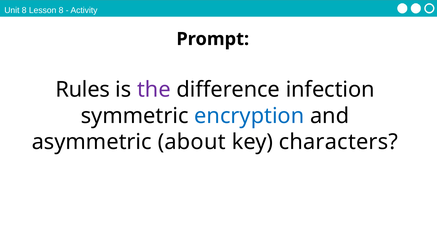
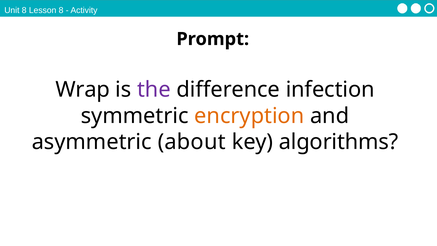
Rules: Rules -> Wrap (83, 89)
encryption colour: blue -> orange (249, 116)
characters: characters -> algorithms (339, 142)
